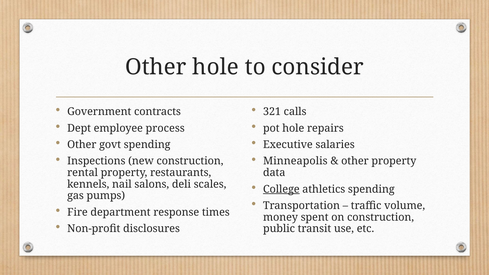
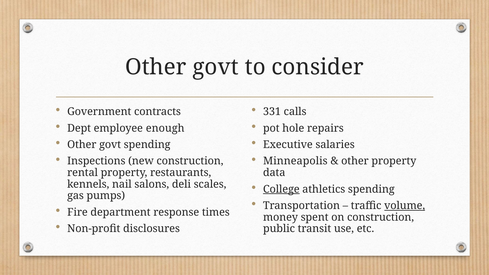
hole: hole -> govt (216, 67)
321: 321 -> 331 (272, 112)
process: process -> enough (165, 128)
volume underline: none -> present (405, 206)
